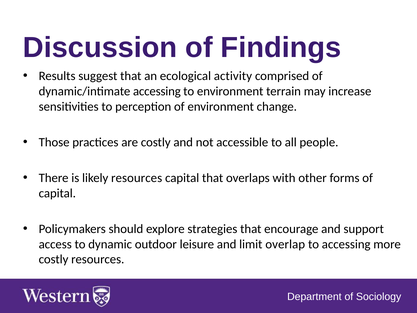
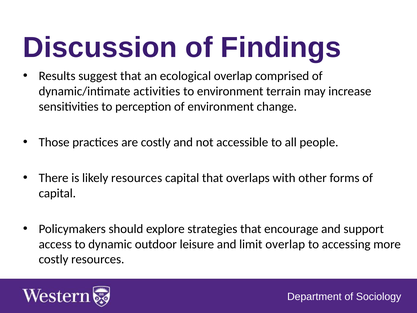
ecological activity: activity -> overlap (233, 76)
dynamic/intimate accessing: accessing -> activities (157, 91)
